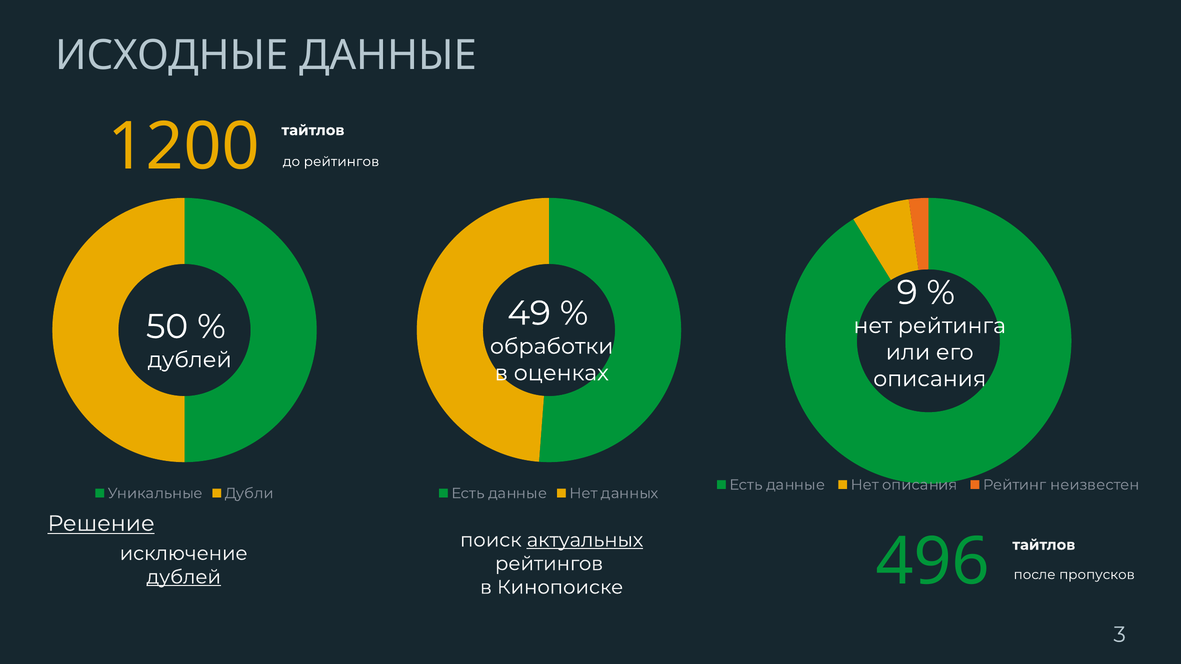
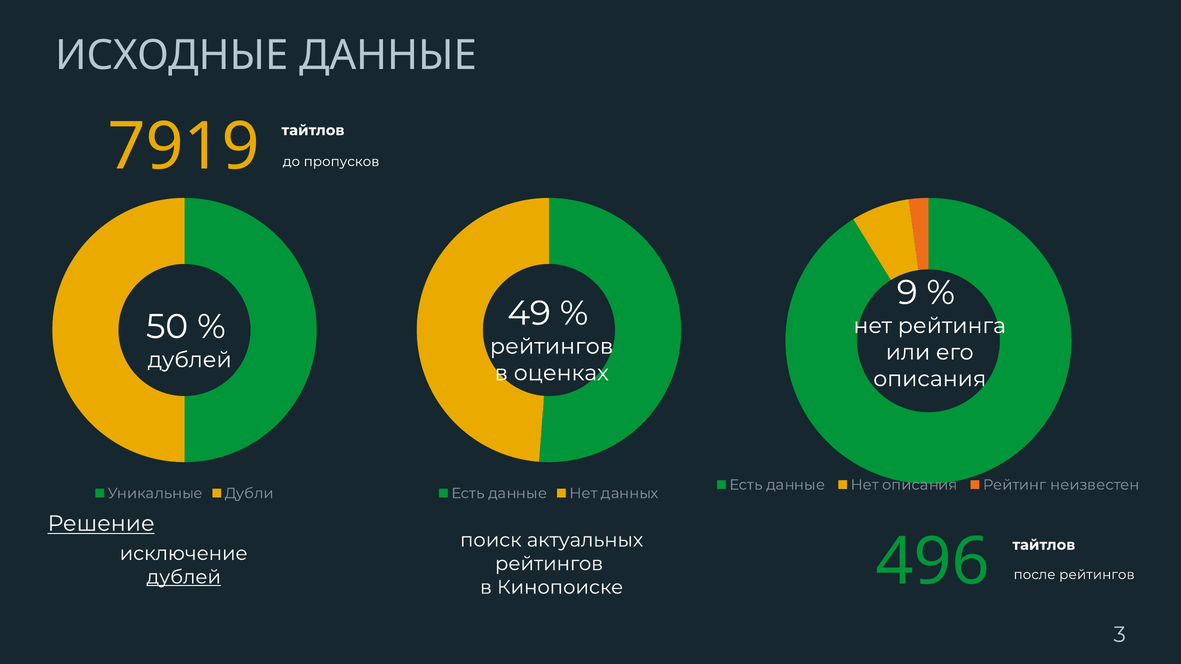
1200: 1200 -> 7919 (184, 147)
до рейтингов: рейтингов -> пропусков (342, 162)
обработки: обработки -> рейтингов (552, 347)
актуальных underline: present -> none (585, 540)
после пропусков: пропусков -> рейтингов (1097, 575)
